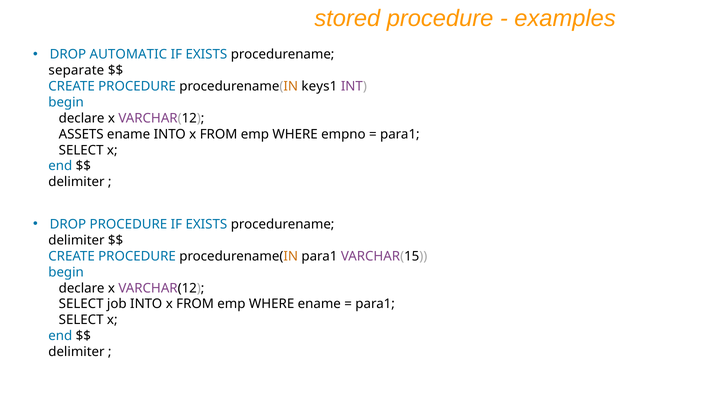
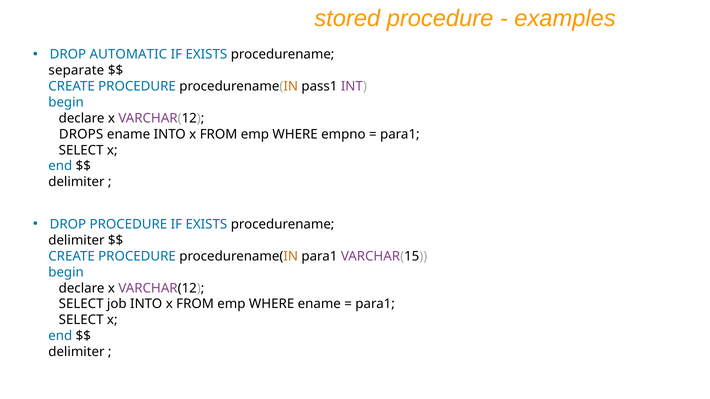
keys1: keys1 -> pass1 (319, 86)
ASSETS: ASSETS -> DROPS (81, 134)
